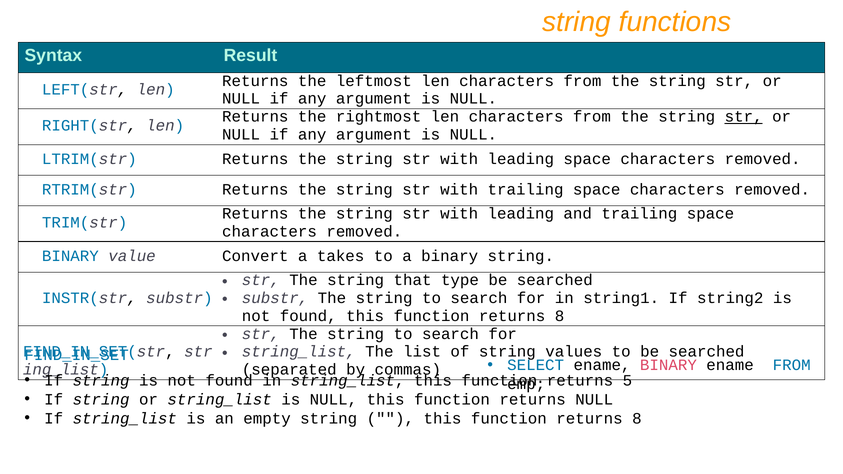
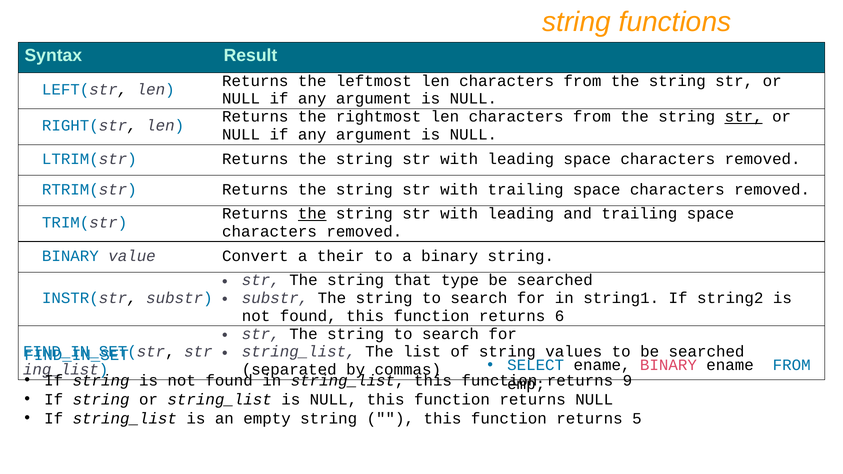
the underline: none -> present (312, 214)
takes: takes -> their (341, 256)
8: 8 -> 6 (560, 316)
5: 5 -> 9 (627, 381)
8: 8 -> 5 (637, 419)
